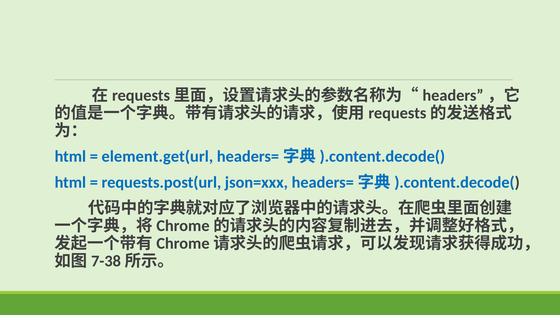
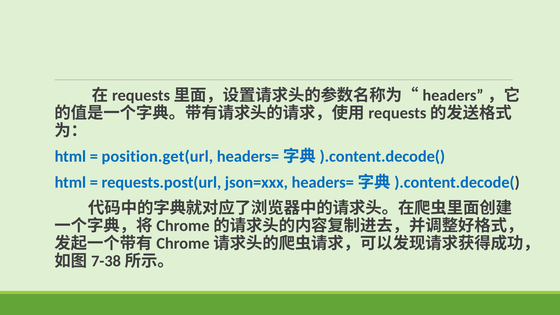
element.get(url: element.get(url -> position.get(url (157, 157)
